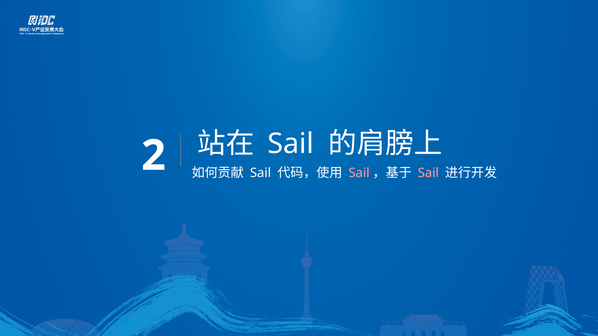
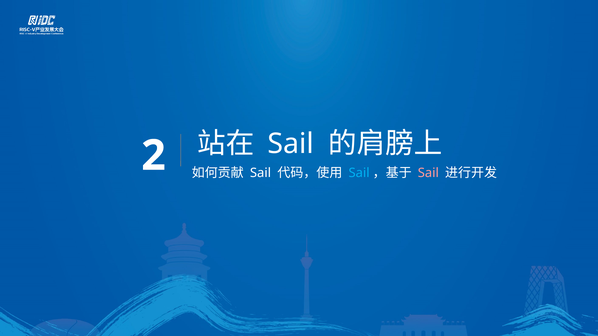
Sail colour: pink -> light blue (359, 173)
